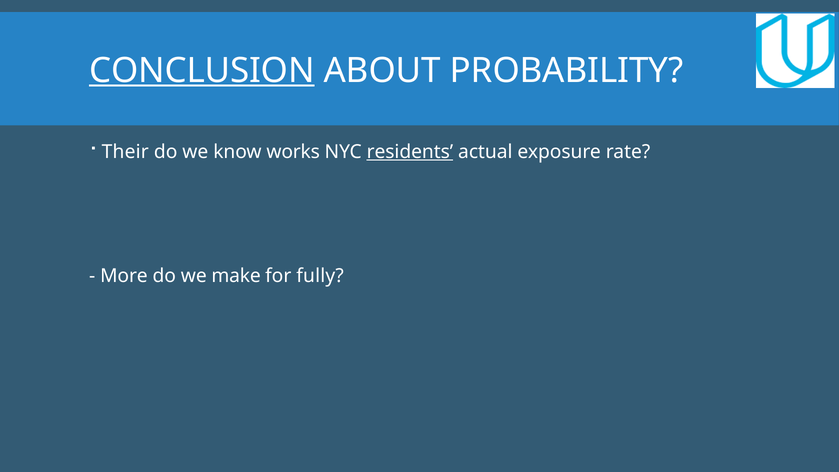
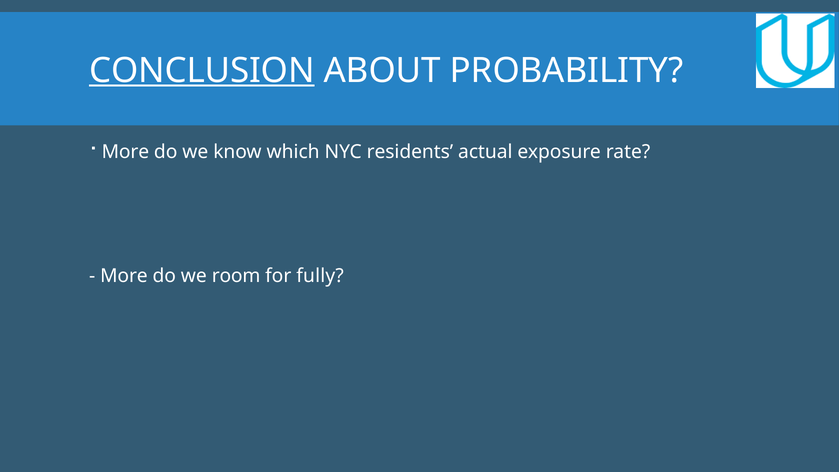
Their: Their -> More (125, 152)
works: works -> which (293, 152)
residents underline: present -> none (410, 152)
make: make -> room (236, 276)
